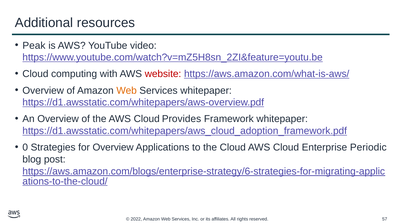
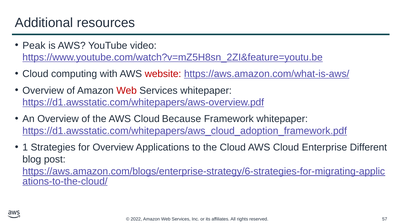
Web colour: orange -> red (127, 90)
Provides: Provides -> Because (182, 119)
0: 0 -> 1 (25, 147)
Periodic: Periodic -> Different (368, 147)
